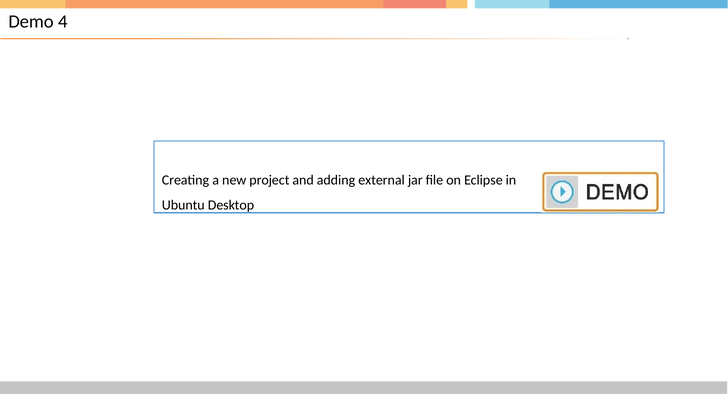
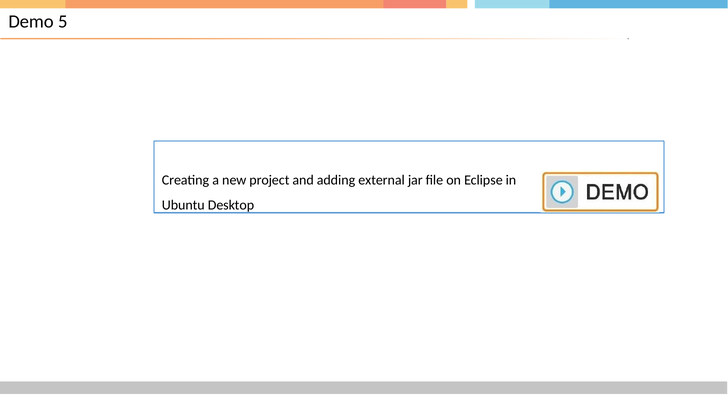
4: 4 -> 5 (63, 22)
